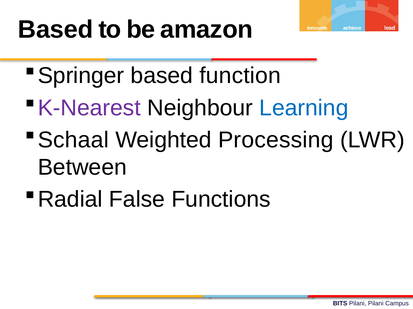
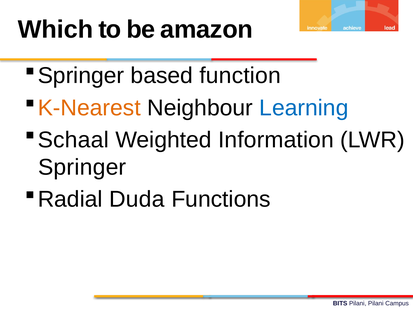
Based: Based -> Which (56, 30)
K-Nearest colour: purple -> orange (89, 108)
Processing: Processing -> Information (276, 140)
Between: Between -> Springer (82, 168)
False: False -> Duda (137, 200)
